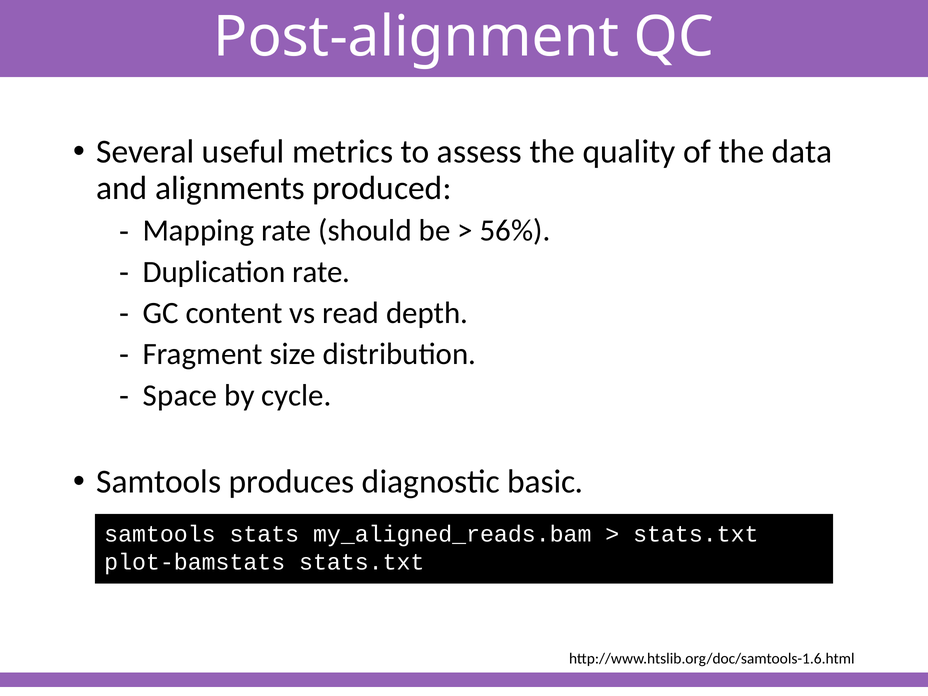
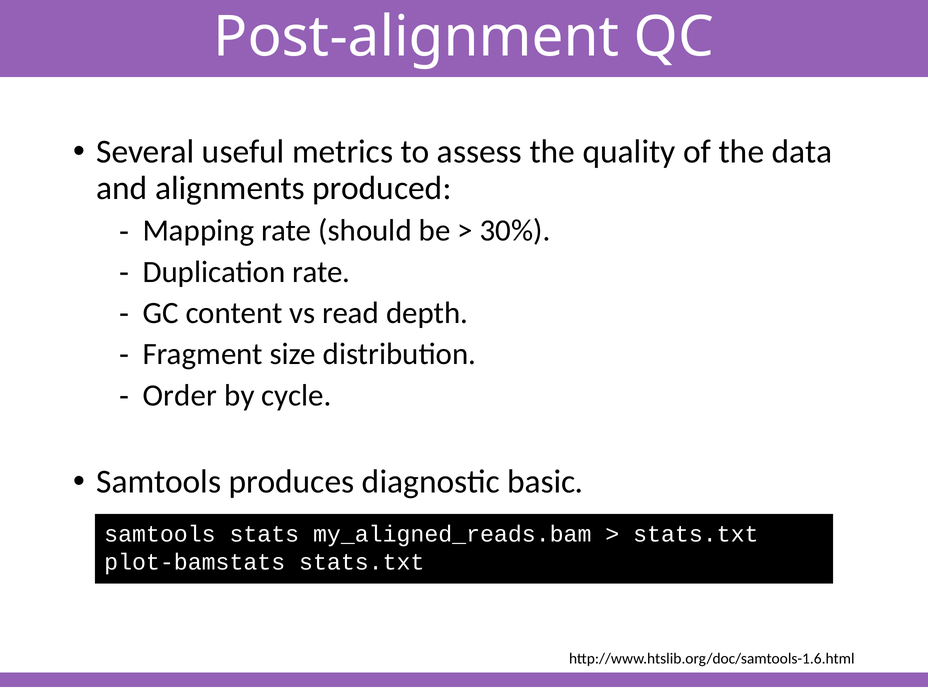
56%: 56% -> 30% (515, 231)
Space: Space -> Order (180, 395)
